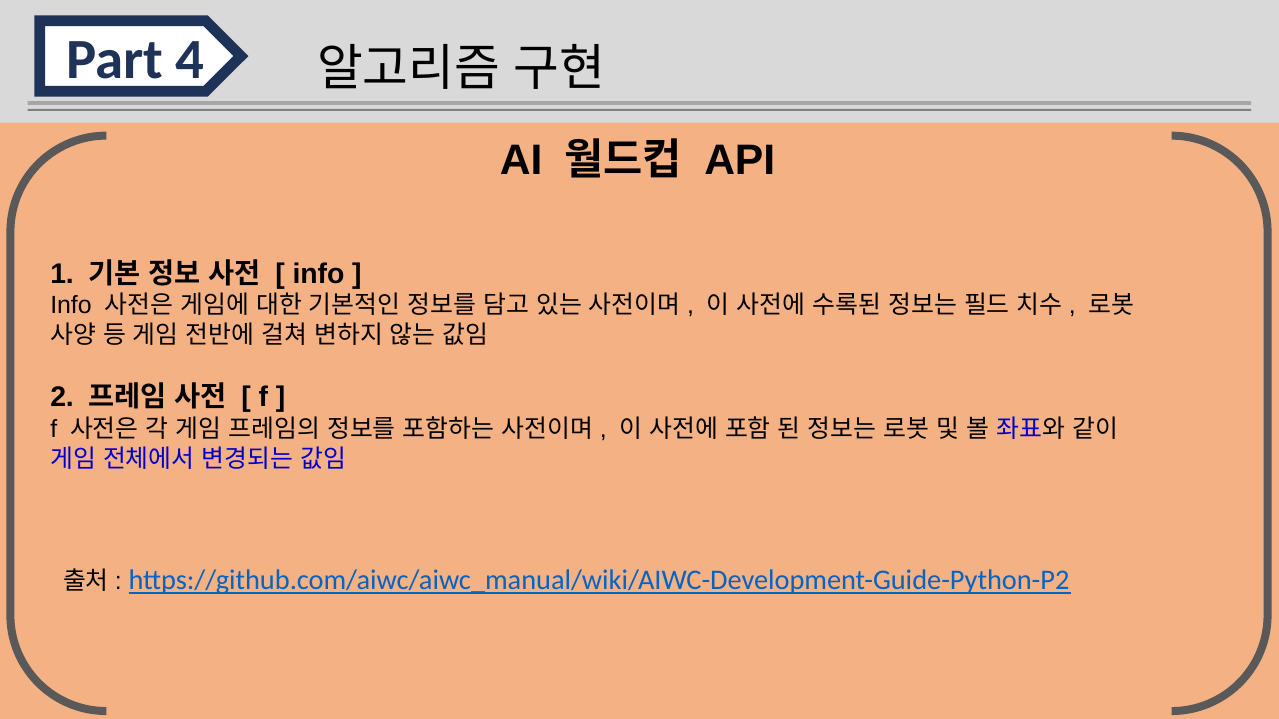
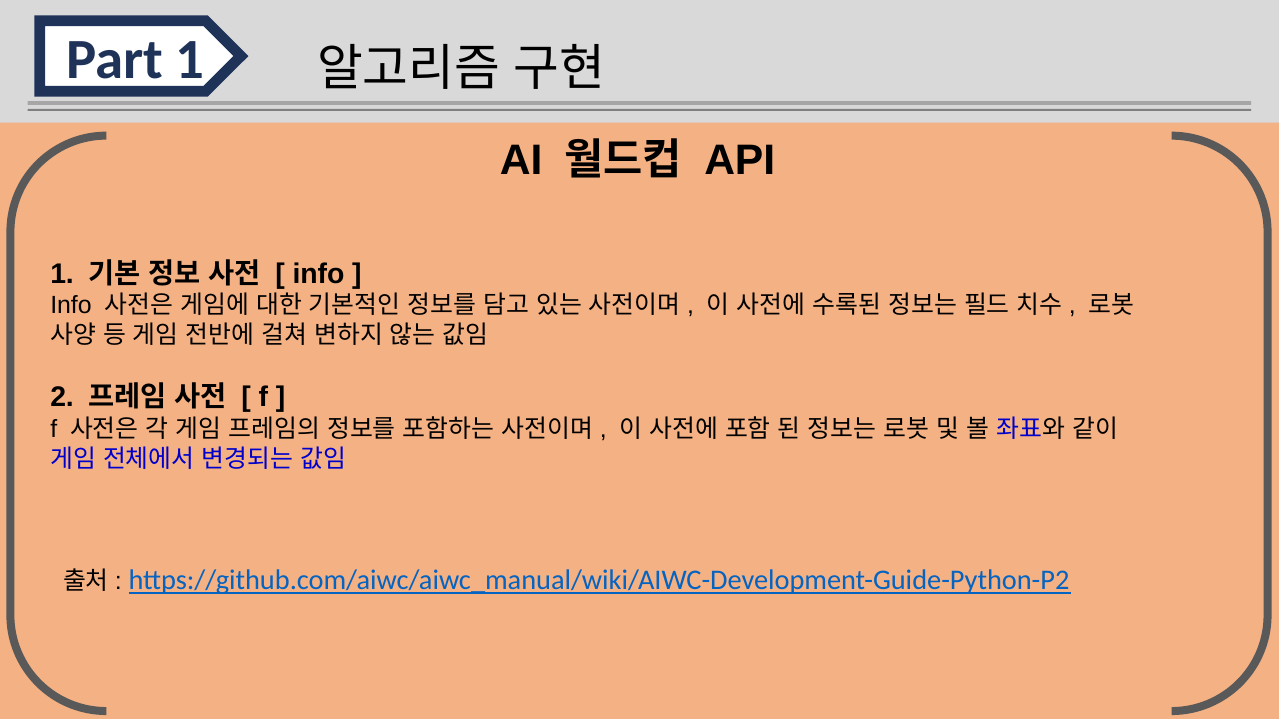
Part 4: 4 -> 1 (190, 60)
